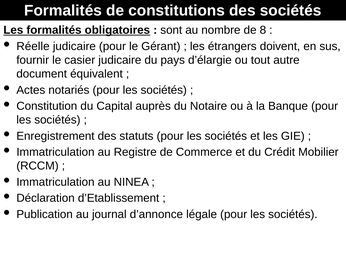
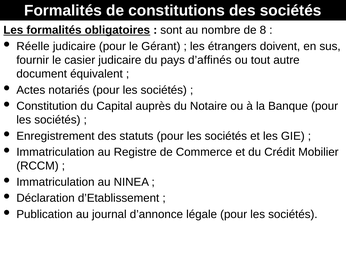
d’élargie: d’élargie -> d’affinés (210, 60)
